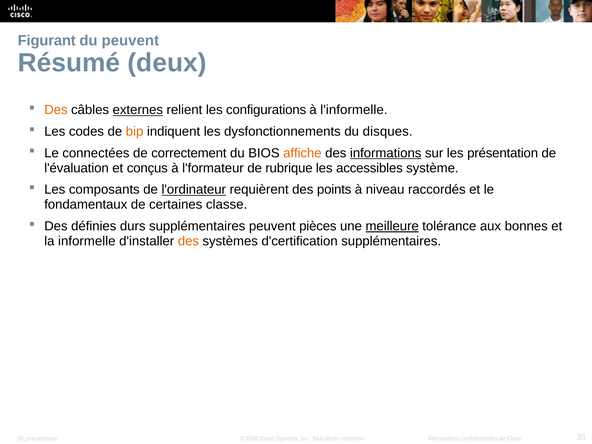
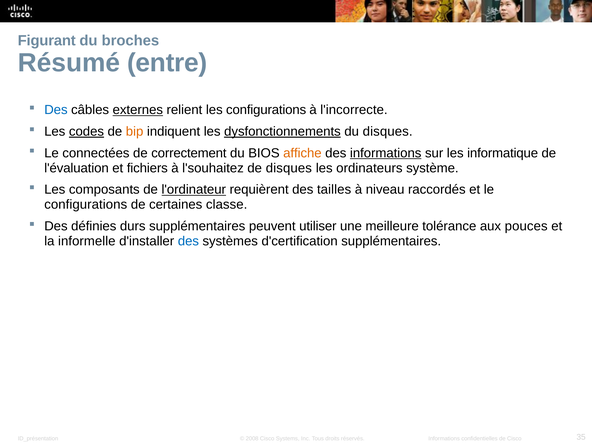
du peuvent: peuvent -> broches (130, 41)
deux: deux -> entre (167, 63)
Des colour: orange -> blue (56, 110)
l'informelle: l'informelle -> l'incorrecte (354, 110)
codes underline: none -> present (86, 132)
dysfonctionnements underline: none -> present (282, 132)
présentation: présentation -> informatique (503, 153)
conçus: conçus -> fichiers (147, 168)
l'formateur: l'formateur -> l'souhaitez (213, 168)
de rubrique: rubrique -> disques (289, 168)
accessibles: accessibles -> ordinateurs (369, 168)
points: points -> tailles (334, 190)
fondamentaux: fondamentaux -> configurations (86, 205)
pièces: pièces -> utiliser (318, 226)
meilleure underline: present -> none (392, 226)
bonnes: bonnes -> pouces (526, 226)
des colour: orange -> blue (188, 241)
